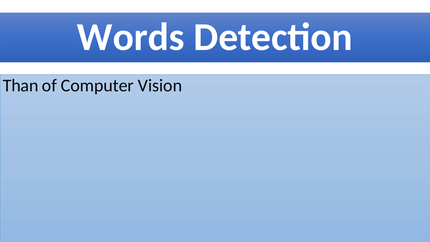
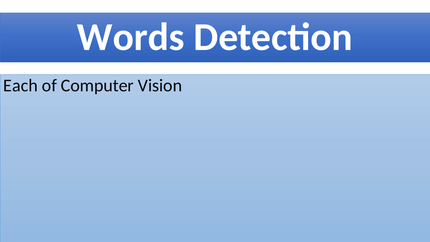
Than: Than -> Each (21, 86)
